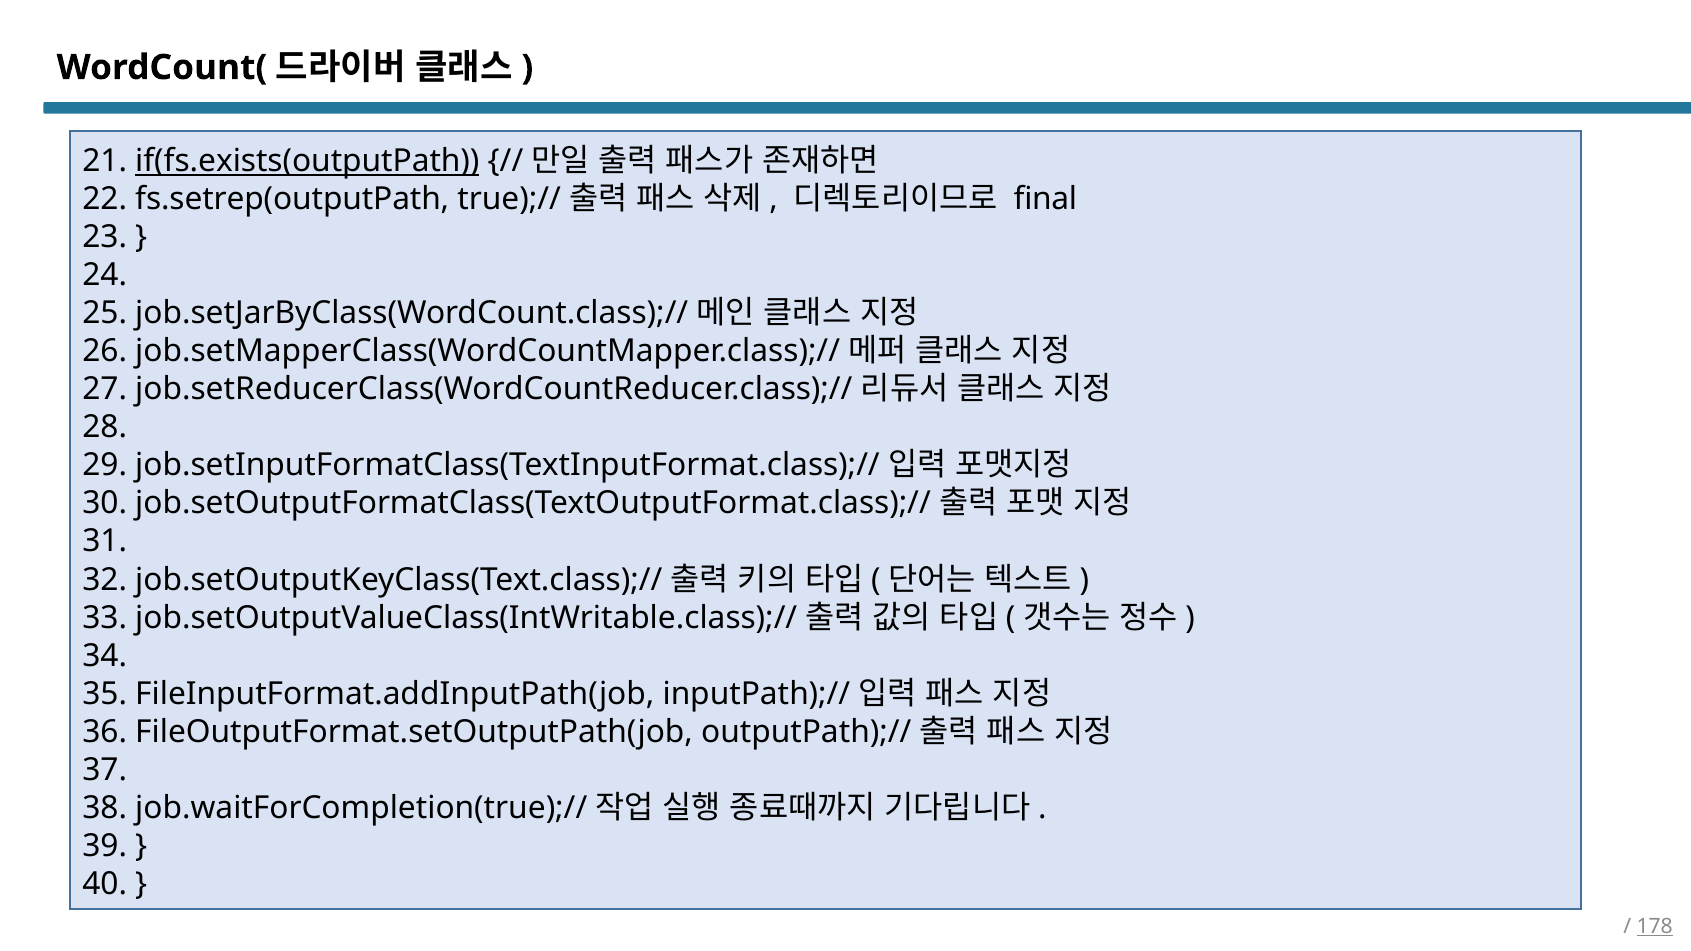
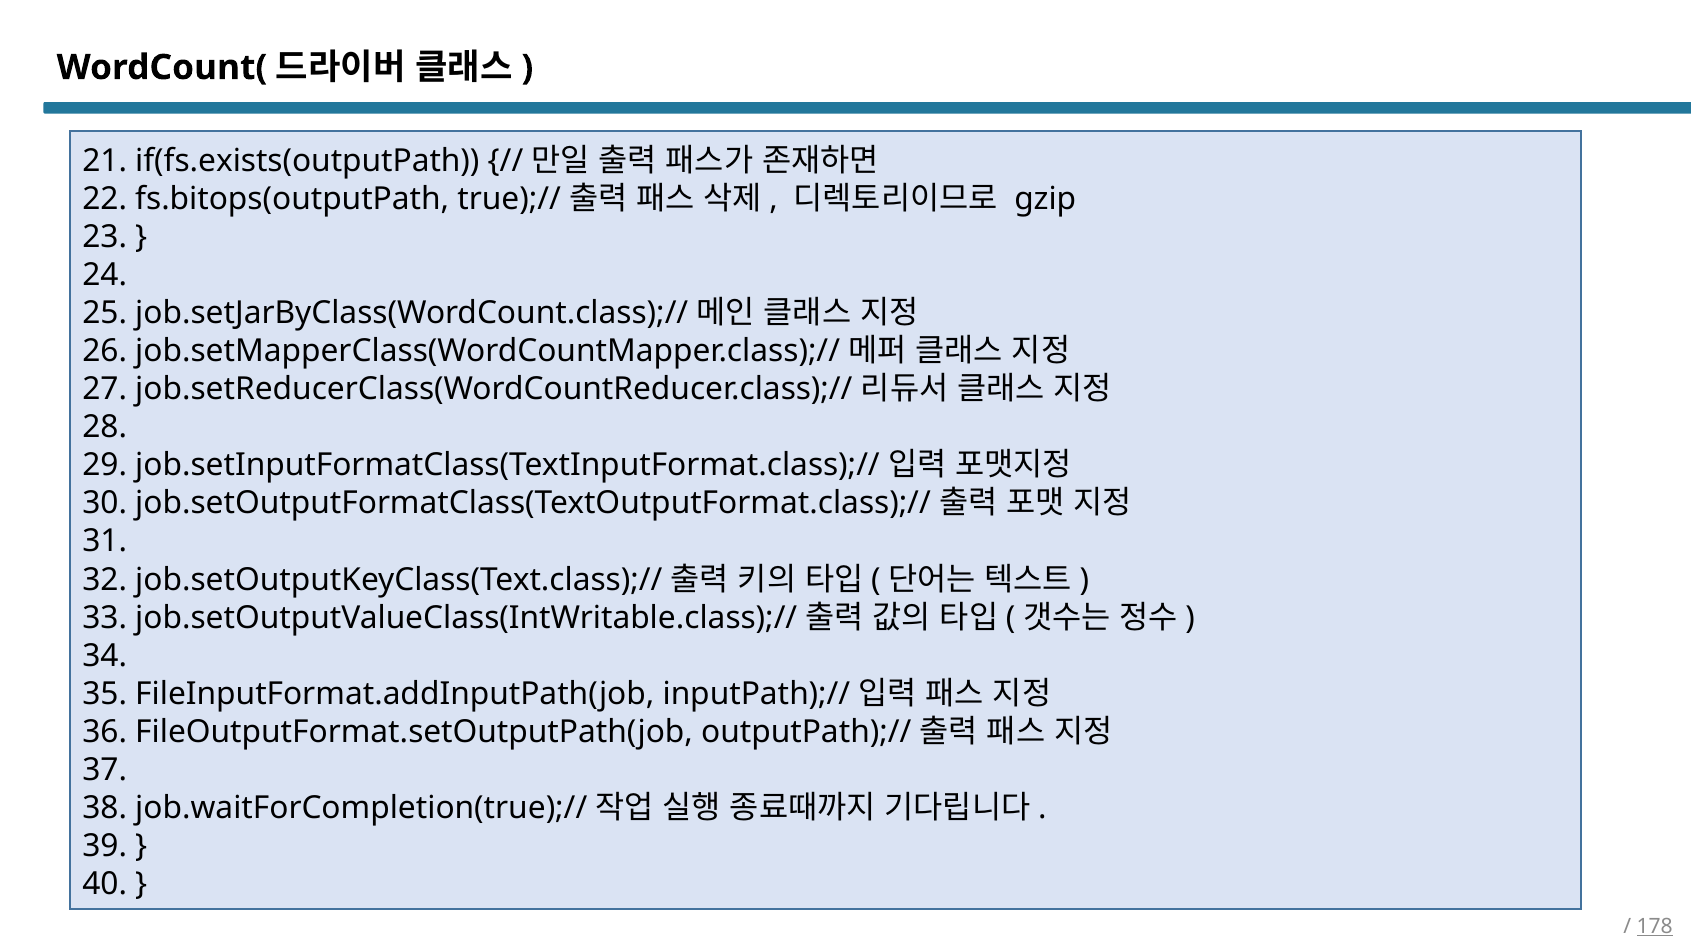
if(fs.exists(outputPath underline: present -> none (307, 161)
fs.setrep(outputPath: fs.setrep(outputPath -> fs.bitops(outputPath (292, 199)
final: final -> gzip (1045, 199)
